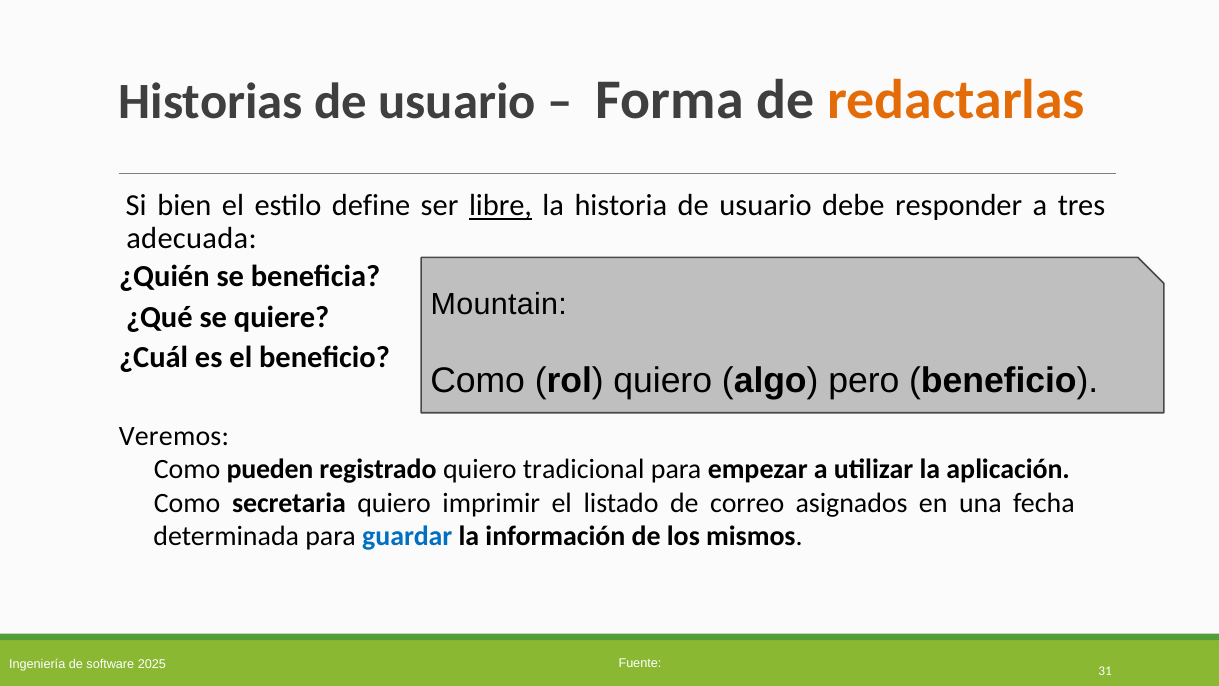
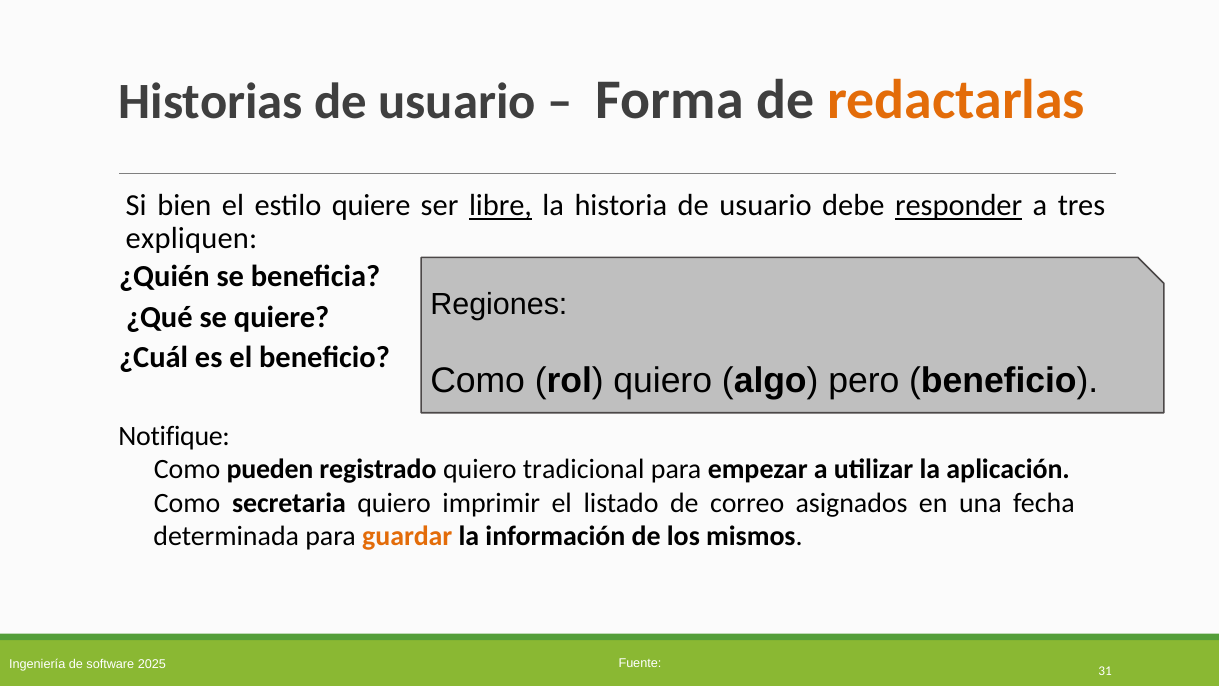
estilo define: define -> quiere (371, 205)
responder underline: none -> present (959, 205)
adecuada: adecuada -> expliquen (192, 238)
Mountain: Mountain -> Regiones (499, 304)
Veremos: Veremos -> Notifique (174, 436)
guardar colour: blue -> orange (407, 536)
